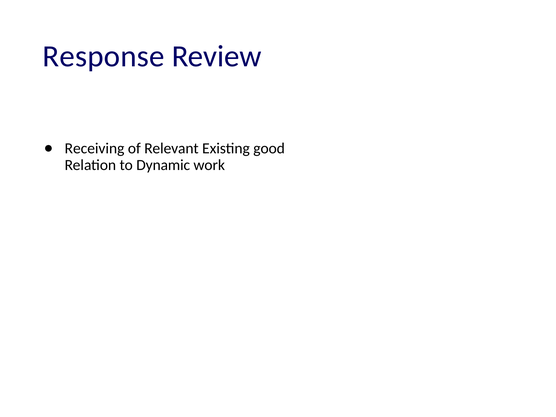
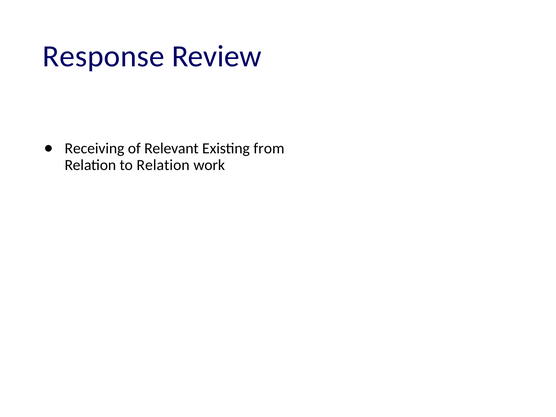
good: good -> from (269, 148)
to Dynamic: Dynamic -> Relation (163, 165)
